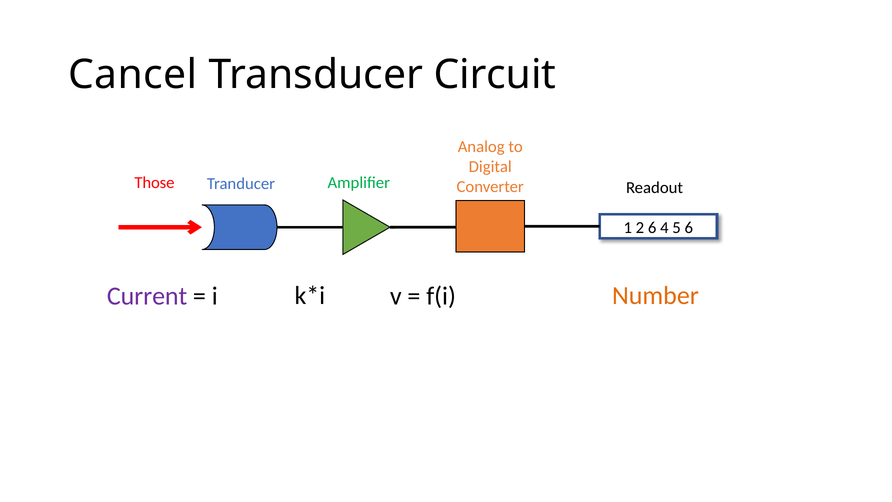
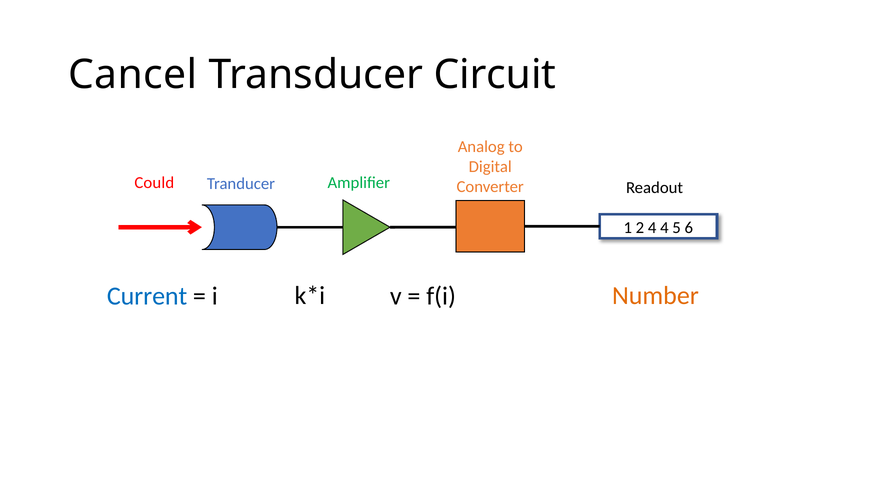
Those: Those -> Could (154, 183)
2 6: 6 -> 4 (652, 227)
Current colour: purple -> blue (147, 296)
